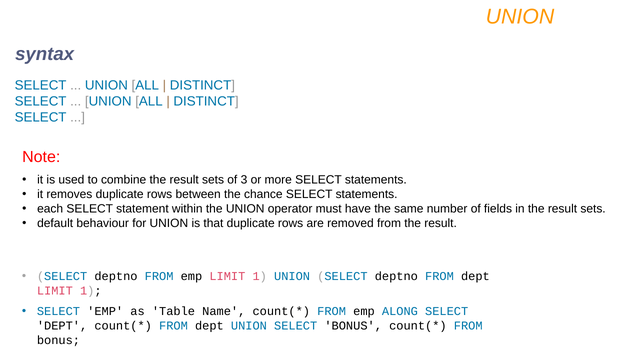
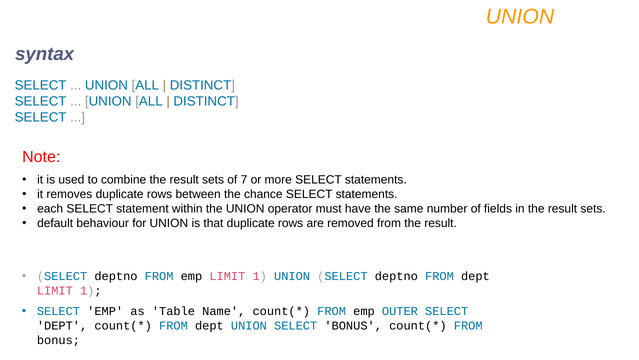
3: 3 -> 7 (244, 180)
ALONG: ALONG -> OUTER (400, 311)
